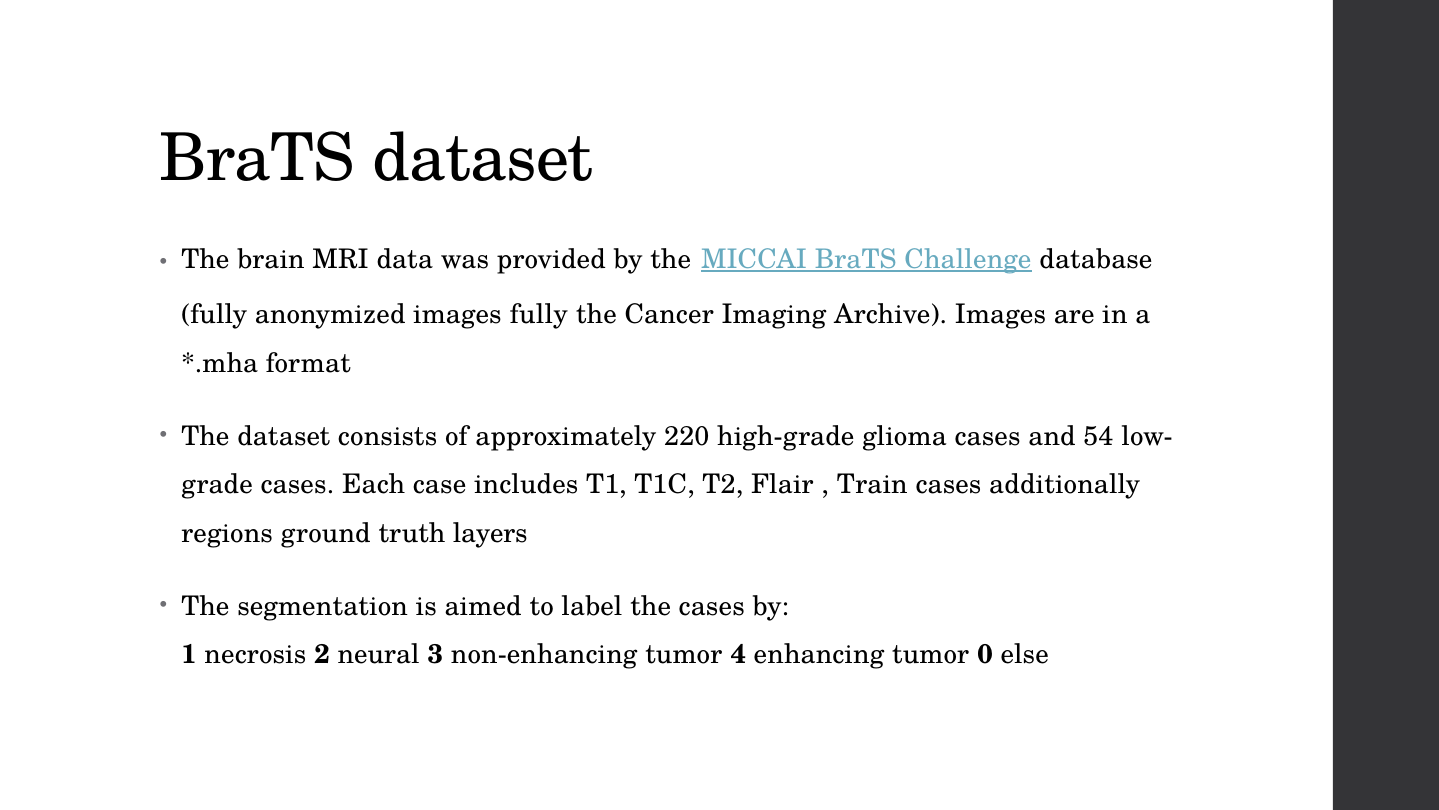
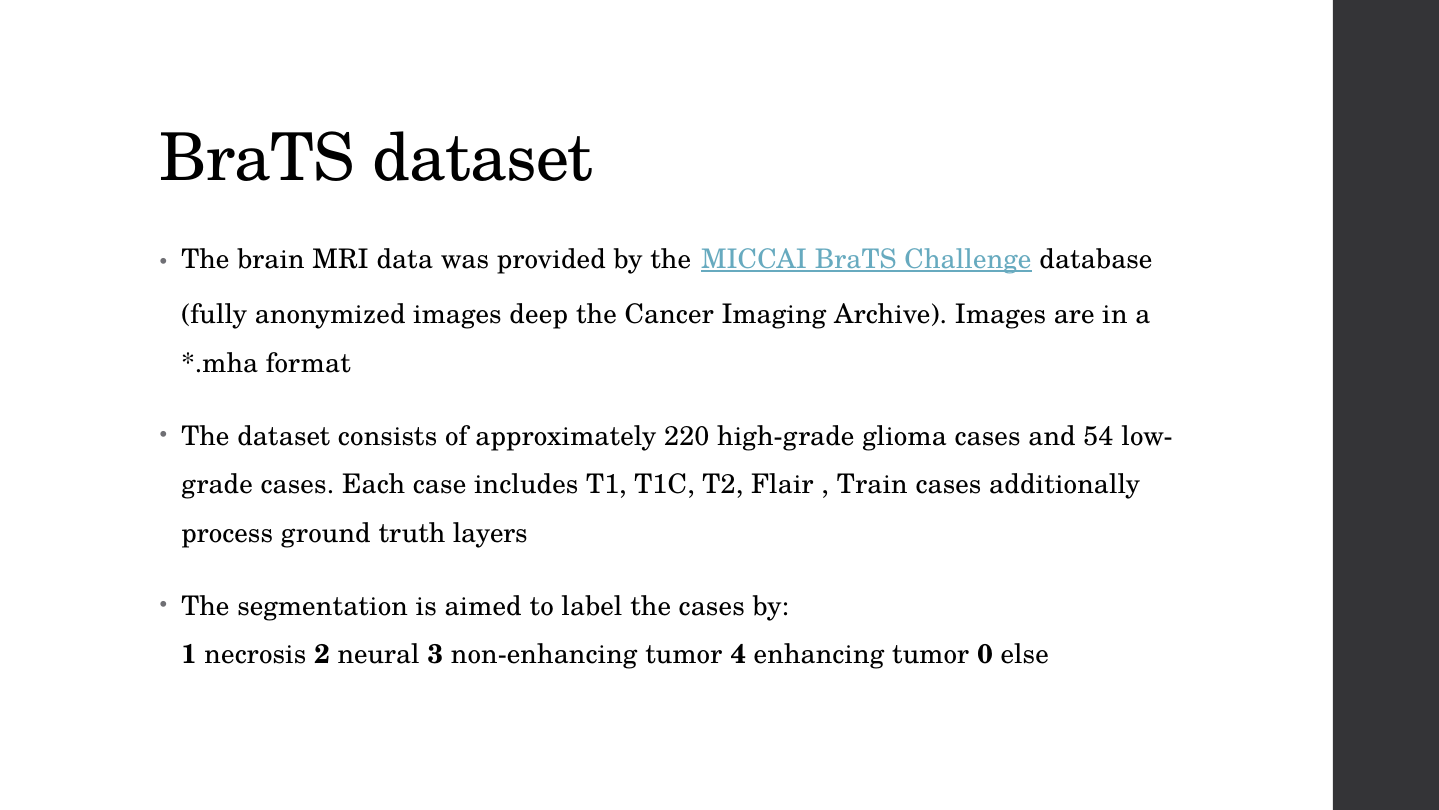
images fully: fully -> deep (539, 315)
regions: regions -> process (227, 533)
